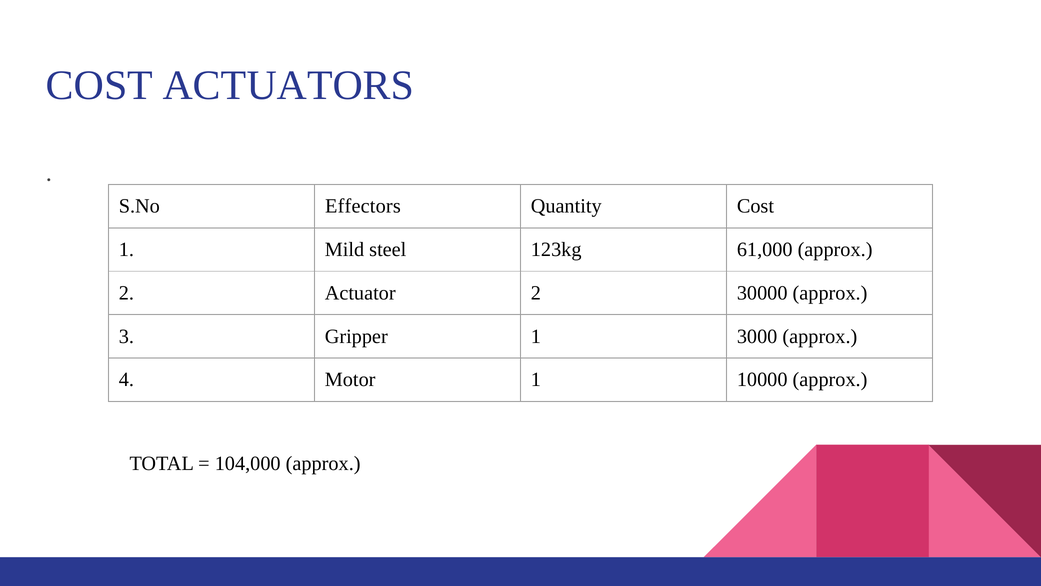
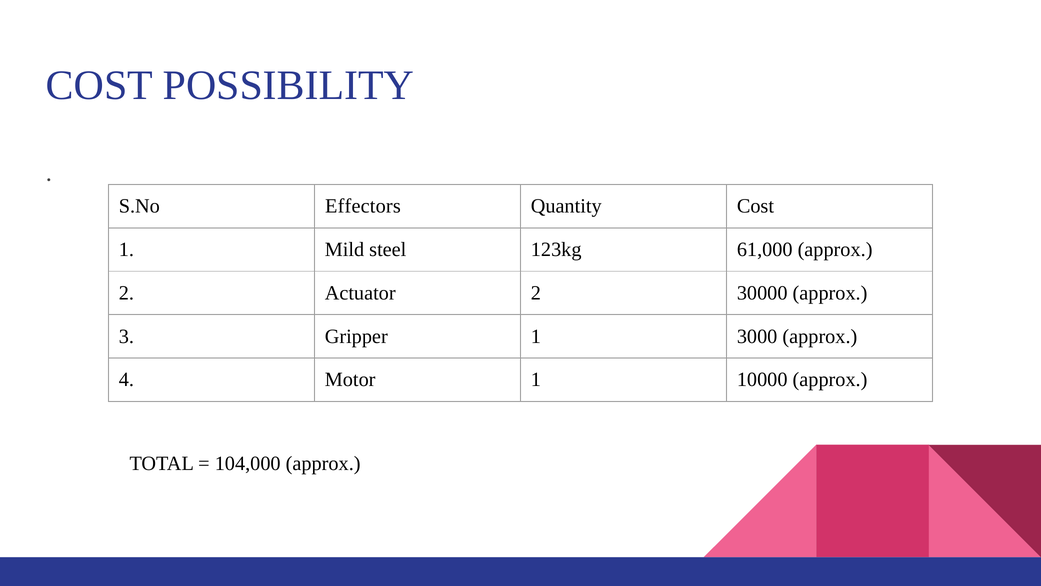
ACTUATORS: ACTUATORS -> POSSIBILITY (288, 85)
